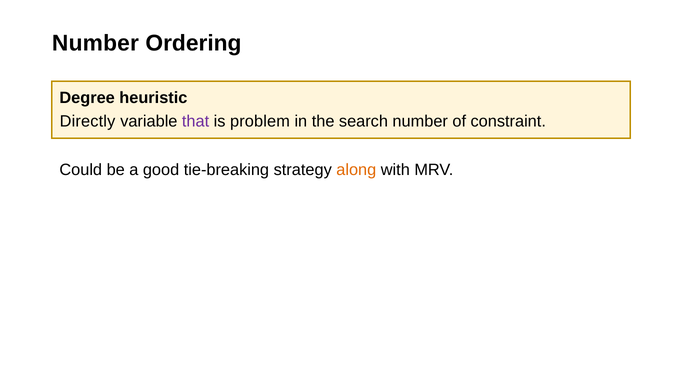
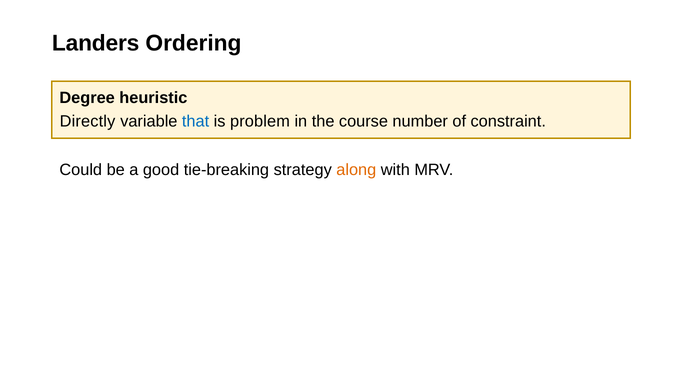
Number: Number -> Landers (96, 43)
that colour: purple -> blue (196, 121)
search: search -> course (363, 121)
